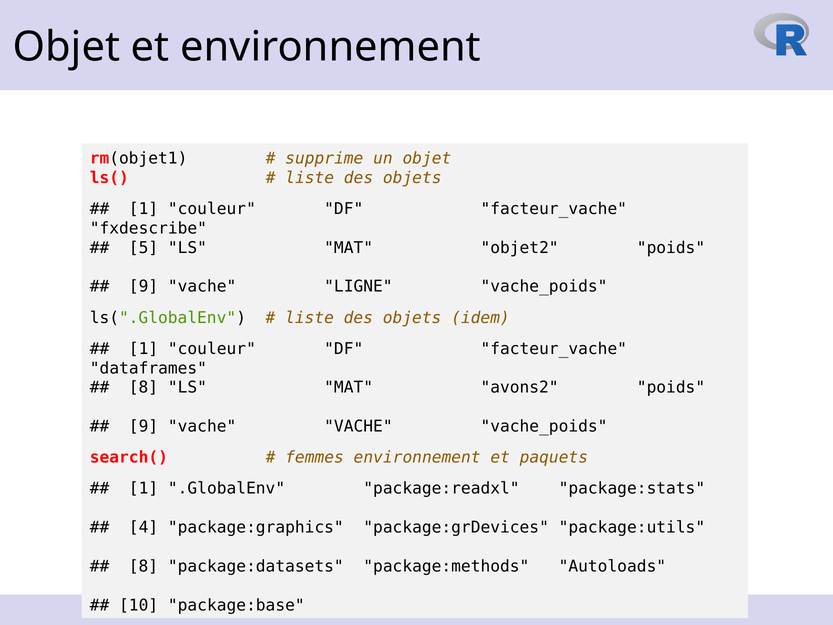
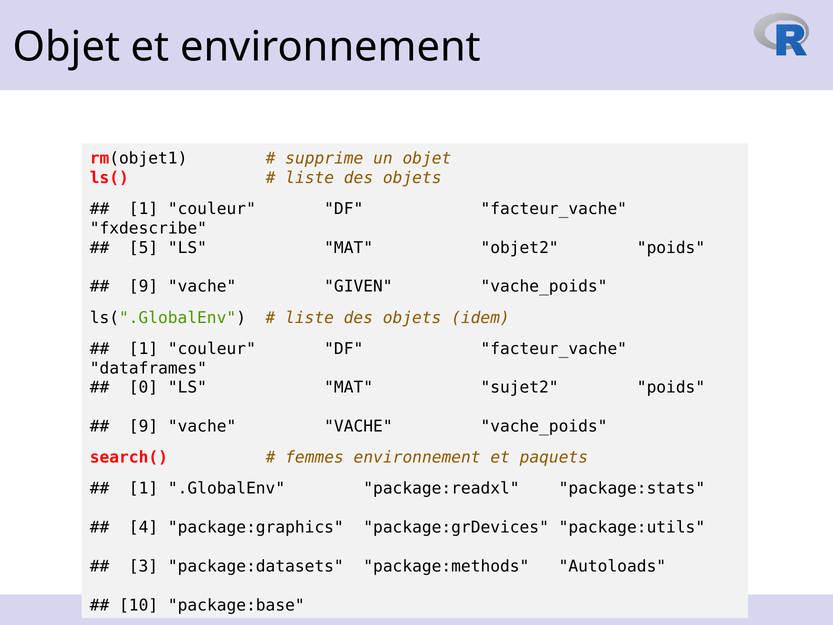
LIGNE: LIGNE -> GIVEN (358, 287)
8: 8 -> 0 (143, 387)
avons2: avons2 -> sujet2 (520, 387)
8: 8 -> 3 (143, 566)
